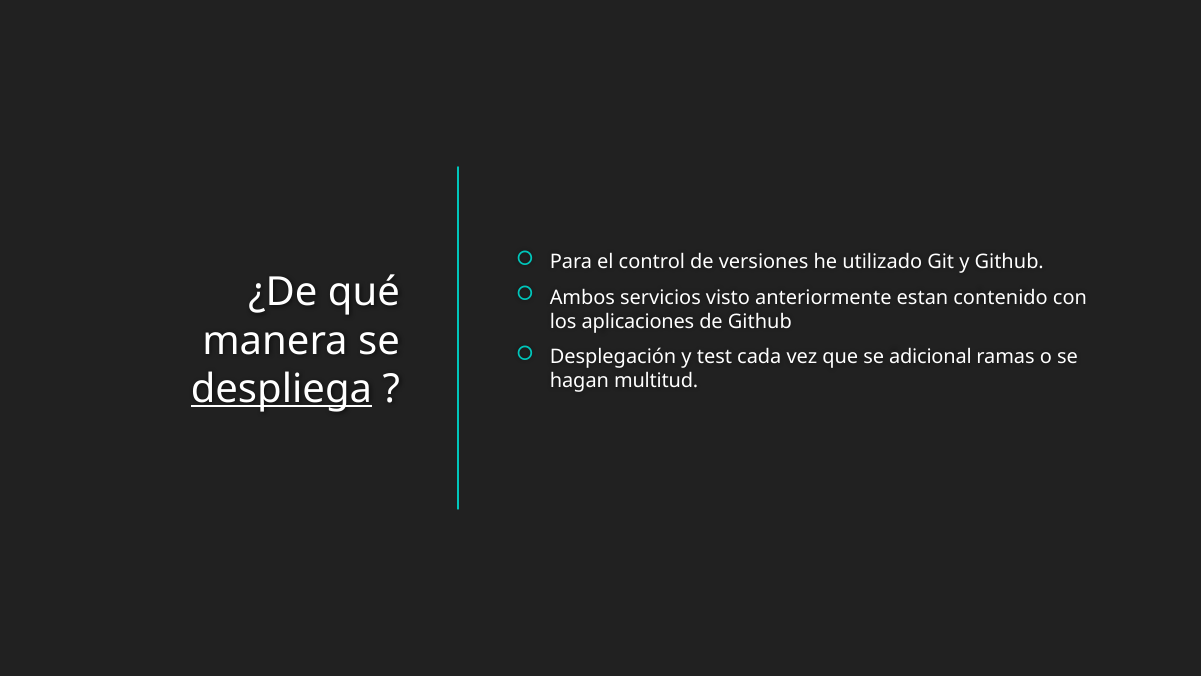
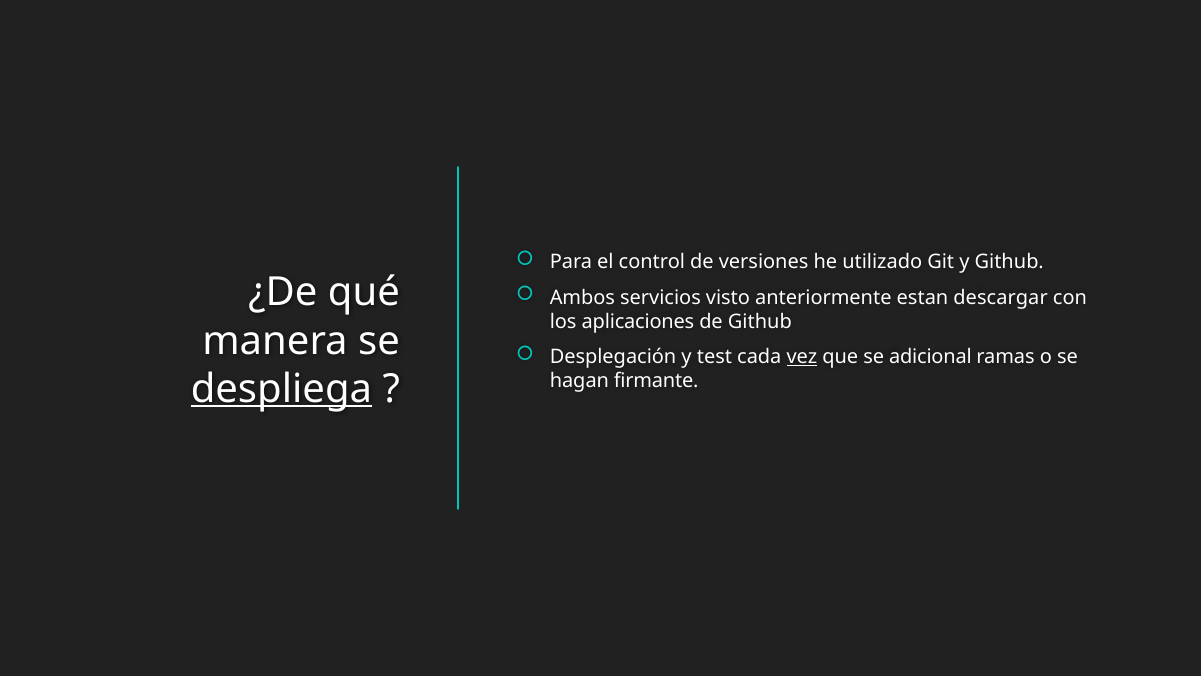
contenido: contenido -> descargar (1001, 297)
vez underline: none -> present (802, 357)
multitud: multitud -> firmante (656, 381)
